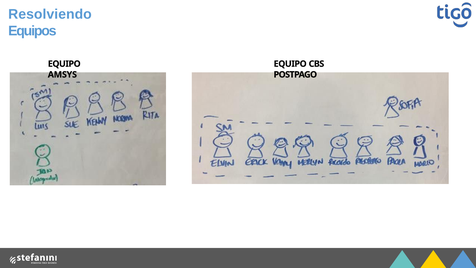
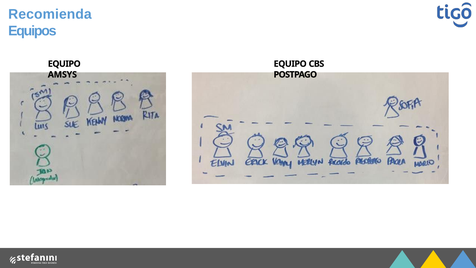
Resolviendo: Resolviendo -> Recomienda (50, 14)
